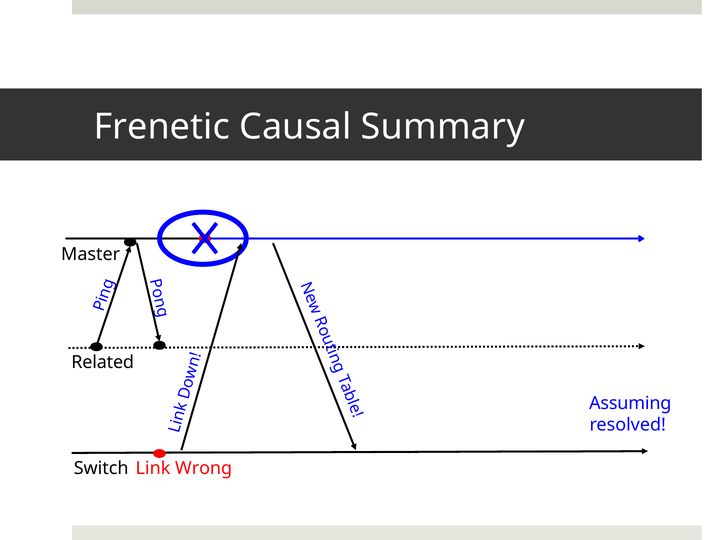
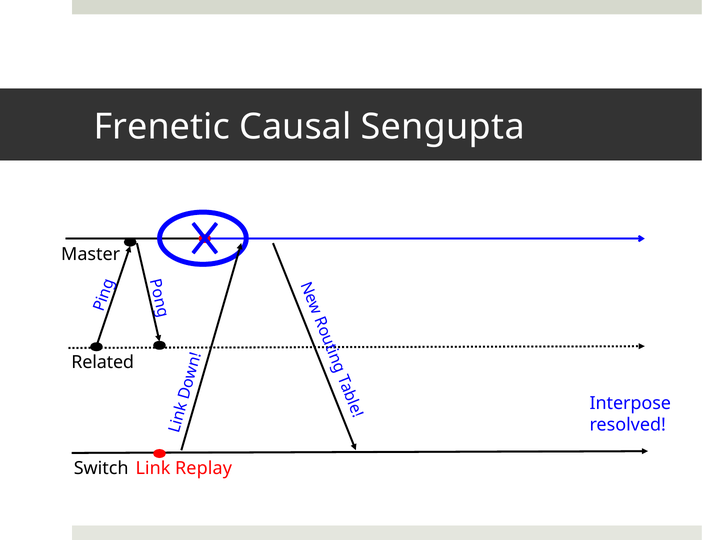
Summary: Summary -> Sengupta (443, 127)
Assuming: Assuming -> Interpose (630, 403)
Wrong: Wrong -> Replay (204, 468)
